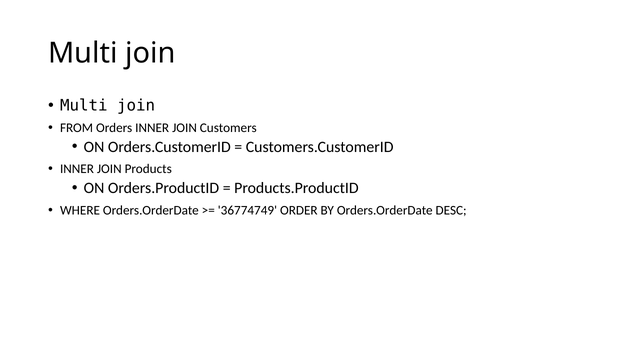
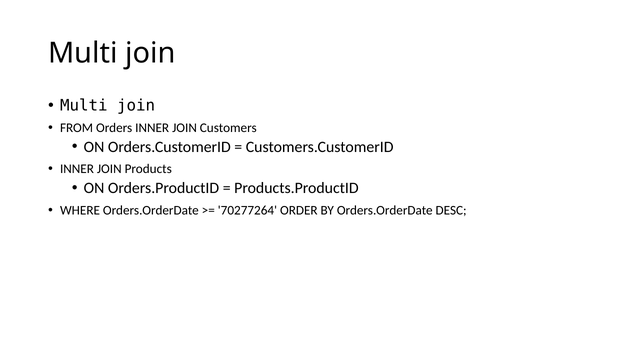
36774749: 36774749 -> 70277264 (247, 210)
